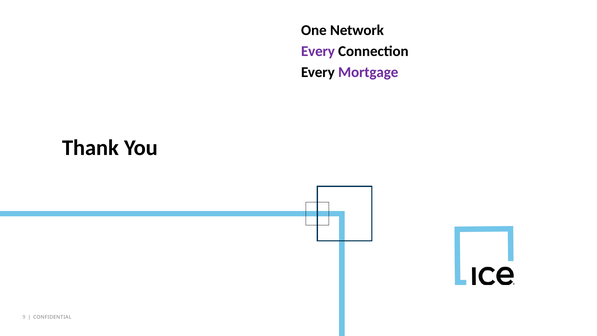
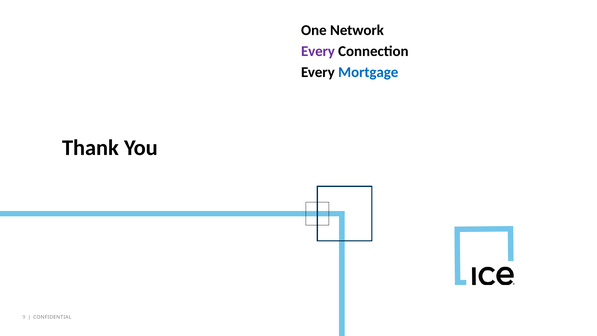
Mortgage colour: purple -> blue (368, 72)
